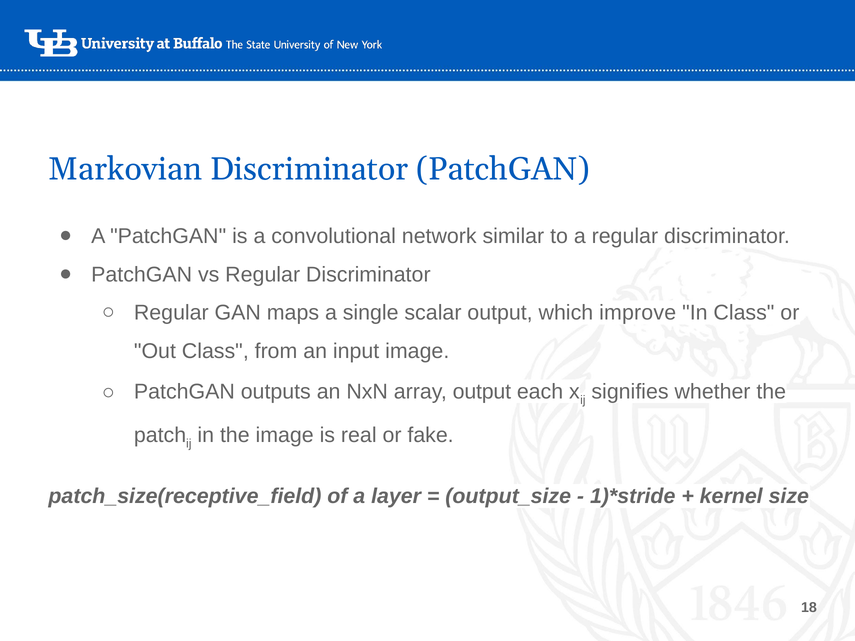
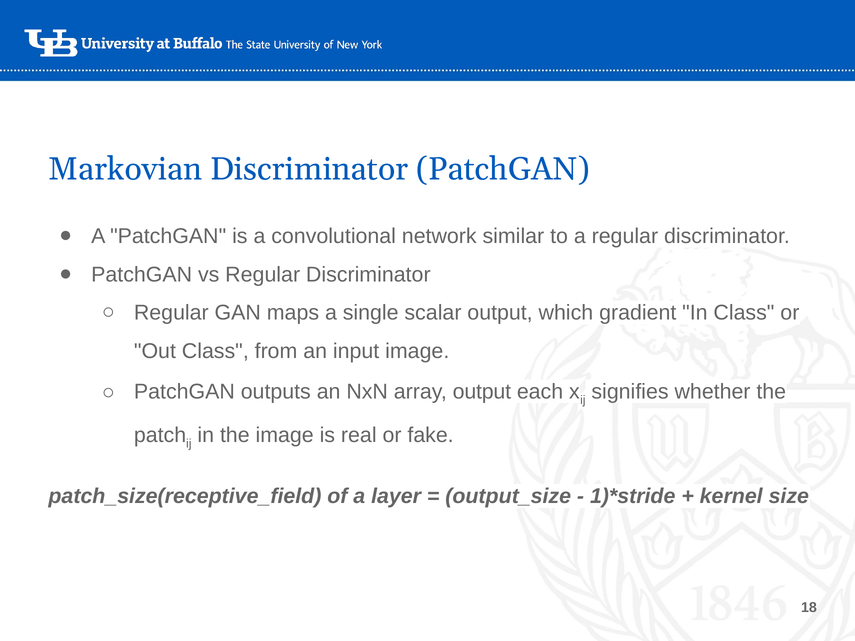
improve: improve -> gradient (638, 313)
